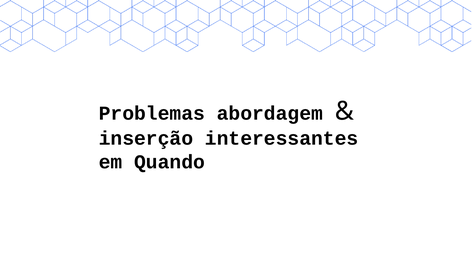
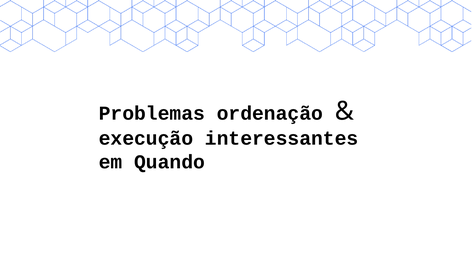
abordagem: abordagem -> ordenação (270, 113)
inserção: inserção -> execução (146, 138)
